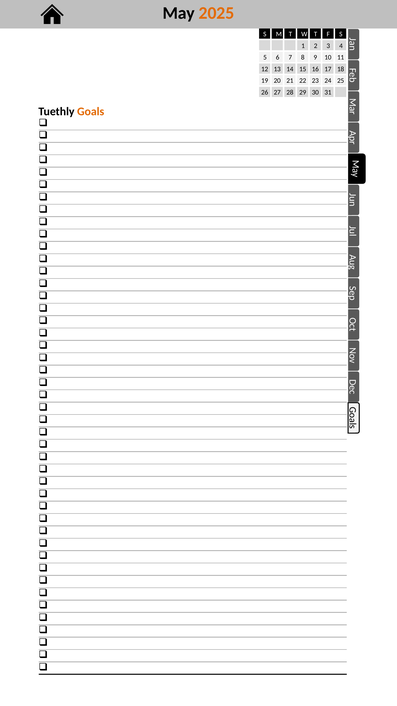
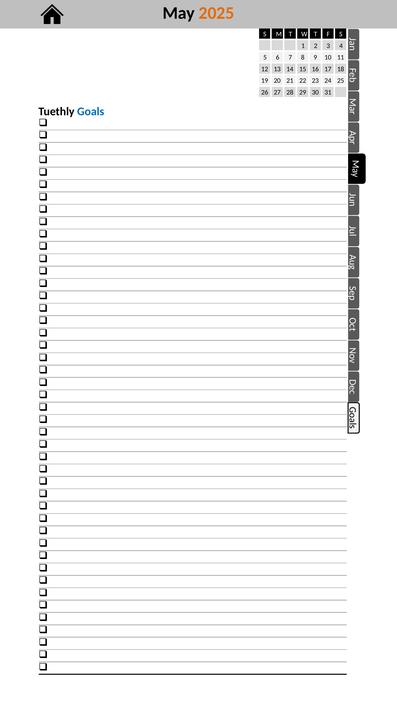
Goals colour: orange -> blue (91, 111)
